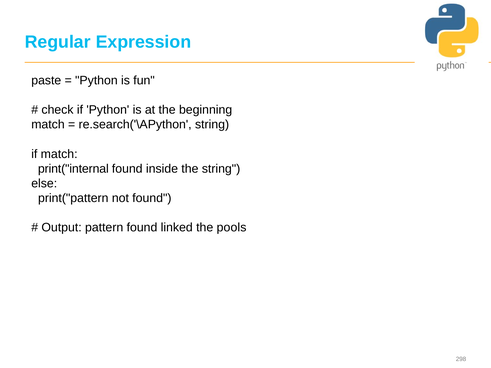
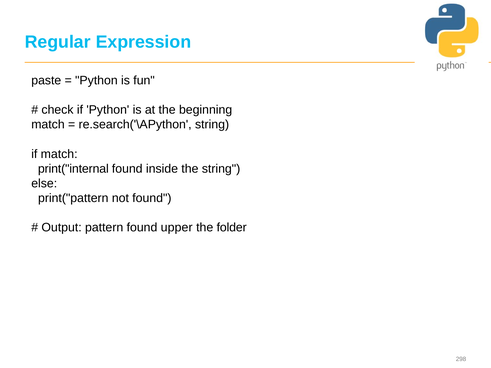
linked: linked -> upper (177, 228)
pools: pools -> folder (232, 228)
